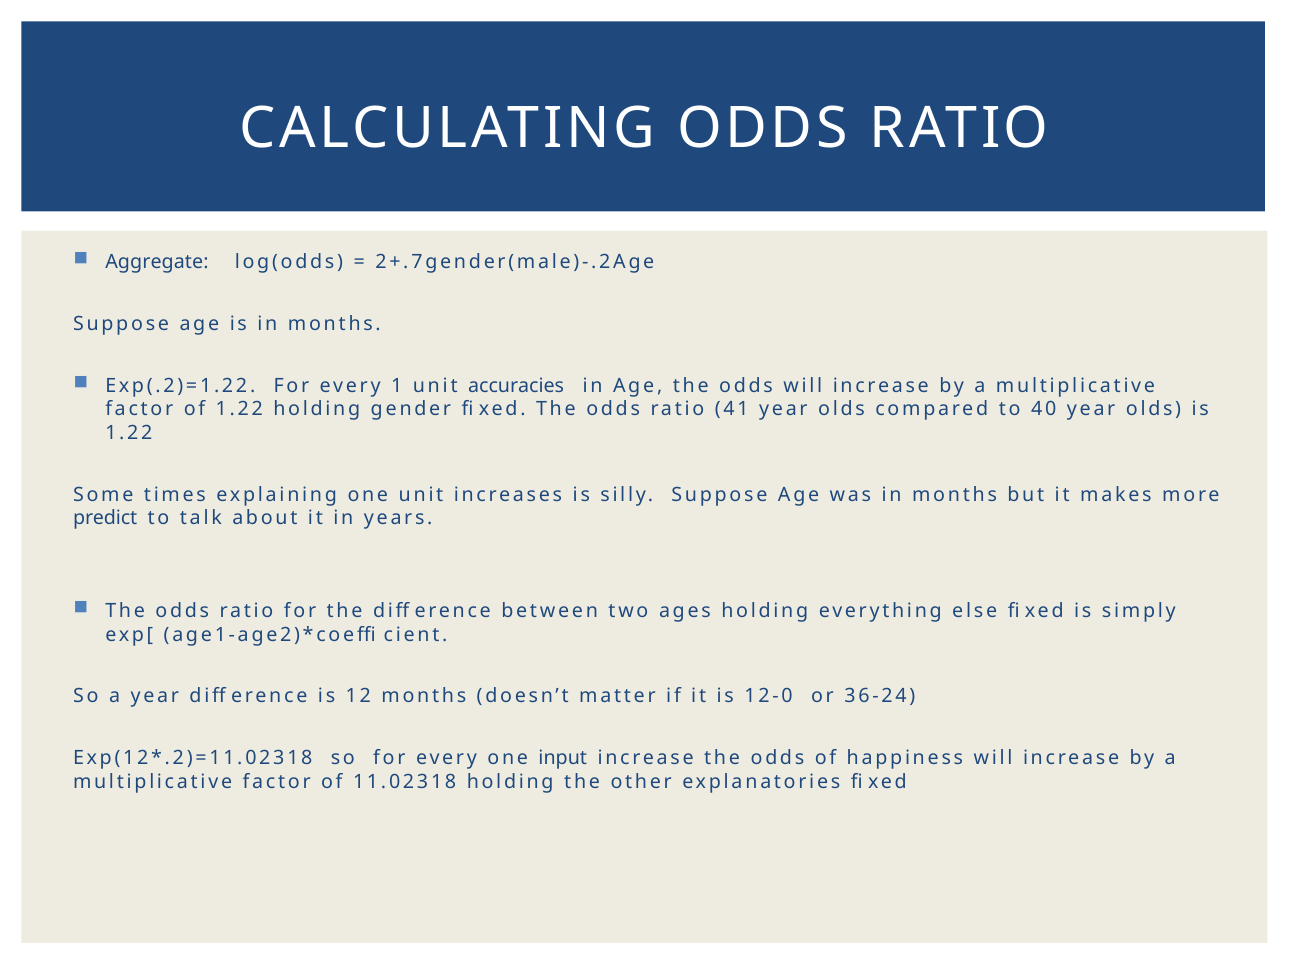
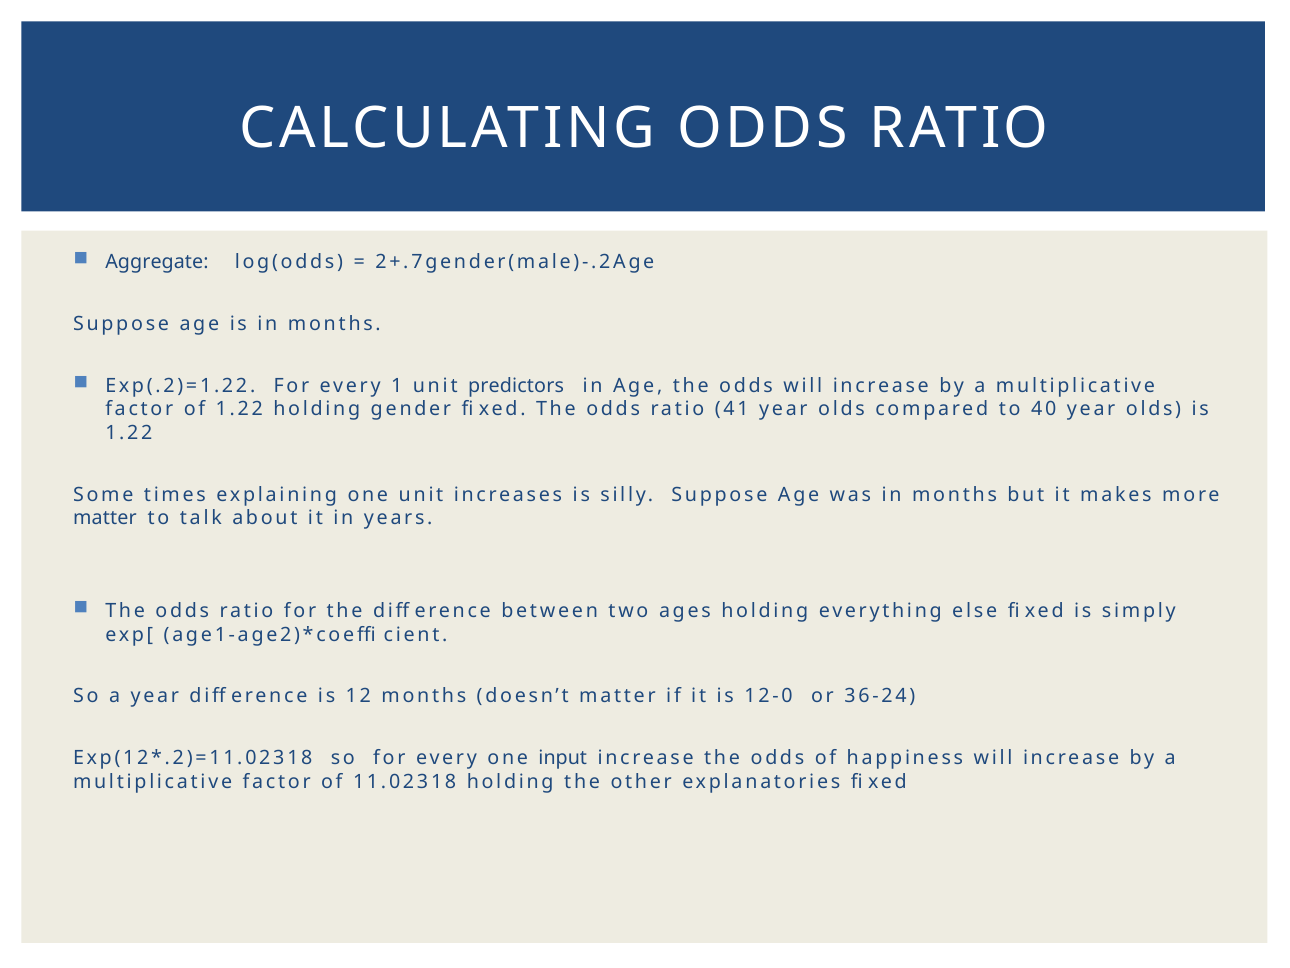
accuracies: accuracies -> predictors (516, 386)
predict: predict -> matter (105, 518)
